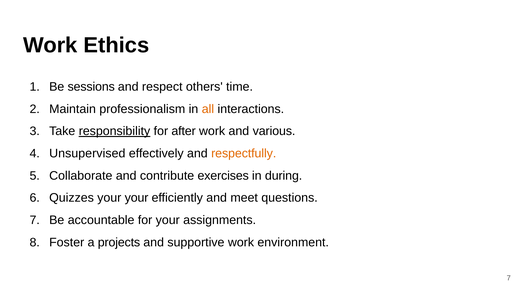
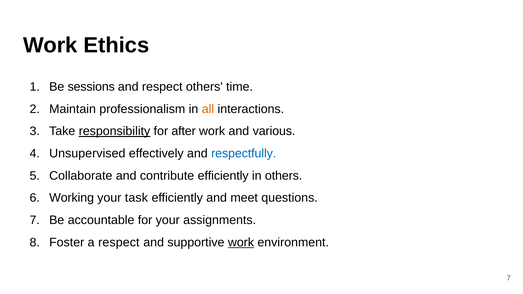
respectfully colour: orange -> blue (244, 154)
contribute exercises: exercises -> efficiently (223, 176)
in during: during -> others (284, 176)
Quizzes: Quizzes -> Working (72, 198)
your your: your -> task (136, 198)
a projects: projects -> respect (119, 242)
work underline: none -> present (241, 242)
